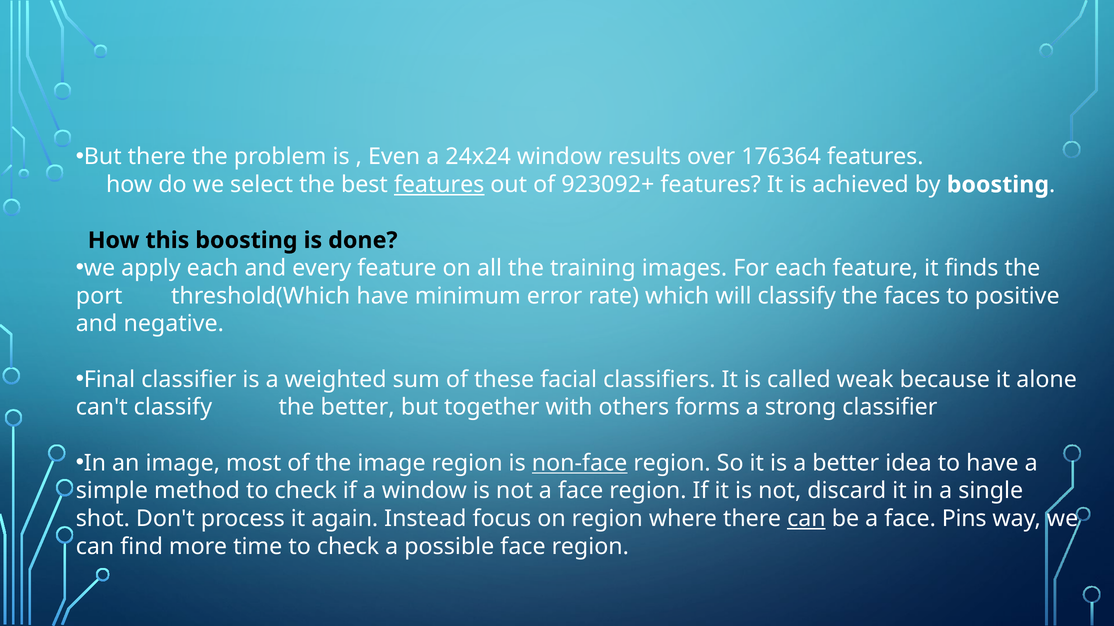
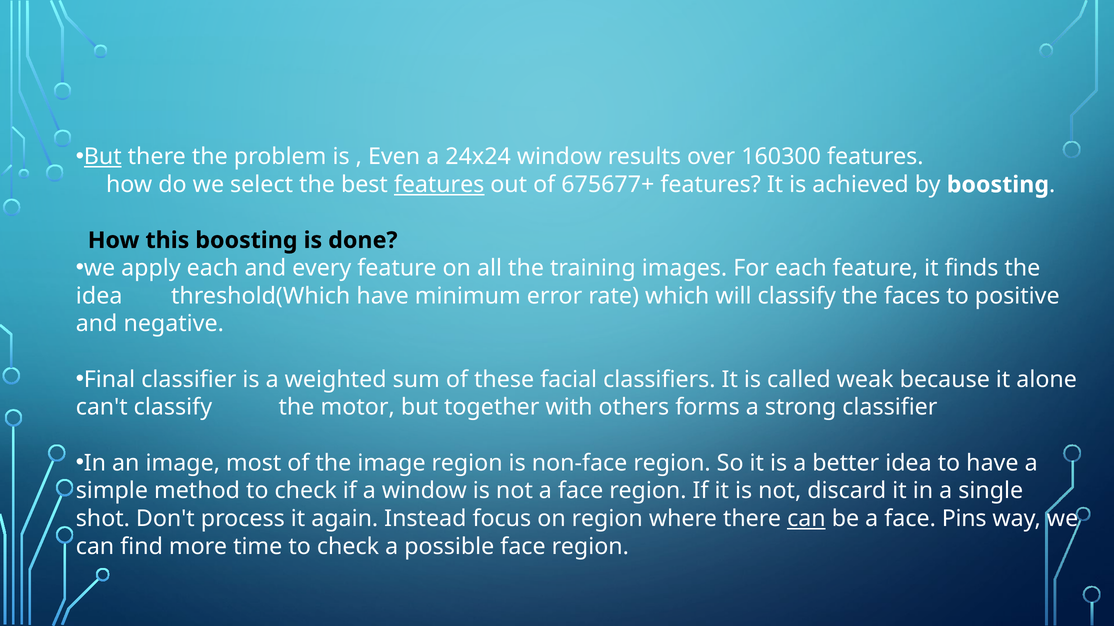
But underline: none -> present (103, 157)
176364: 176364 -> 160300 (781, 157)
923092+: 923092+ -> 675677+ (608, 185)
port: port -> idea (99, 296)
the better: better -> motor (358, 408)
non-face underline: present -> none (580, 463)
